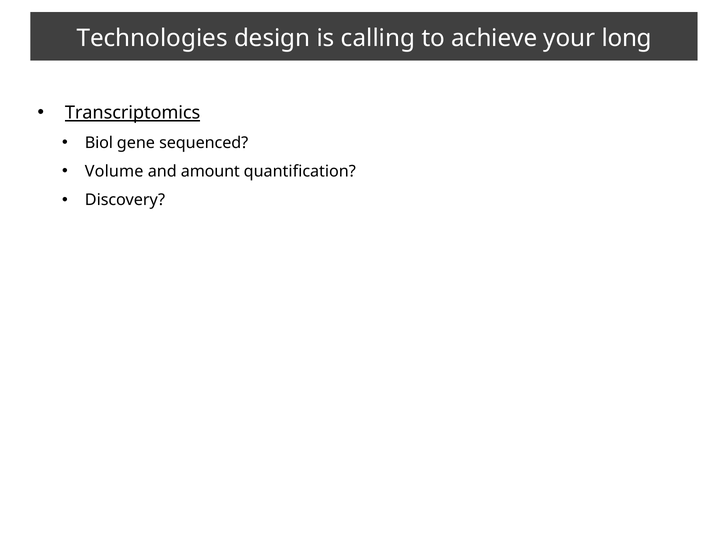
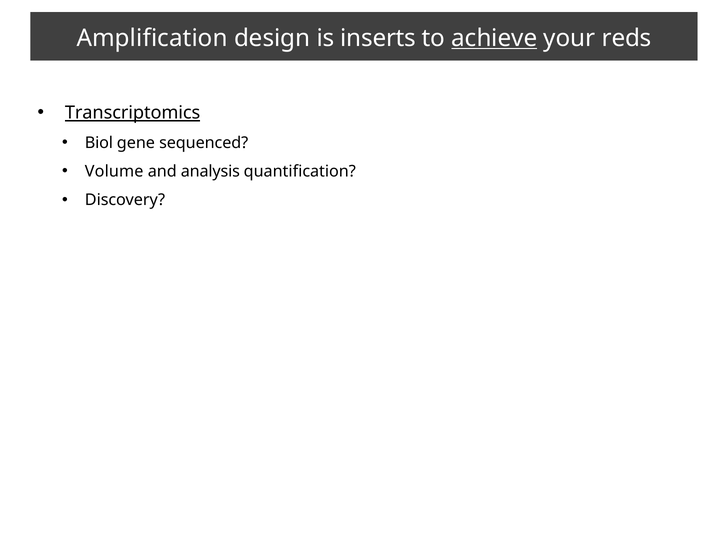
Technologies: Technologies -> Amplification (152, 38)
calling: calling -> inserts (378, 38)
achieve underline: none -> present (494, 38)
long: long -> reds (627, 38)
amount: amount -> analysis (210, 171)
